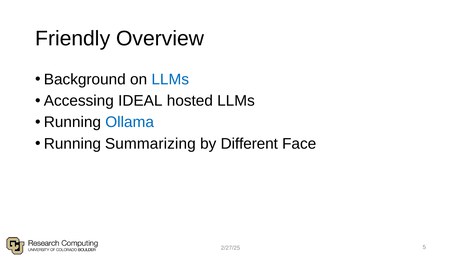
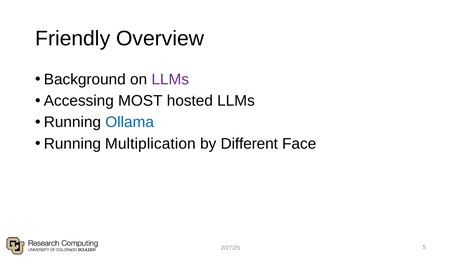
LLMs colour: blue -> purple (170, 80)
IDEAL: IDEAL -> MOST (140, 101)
Summarizing: Summarizing -> Multiplication (150, 144)
